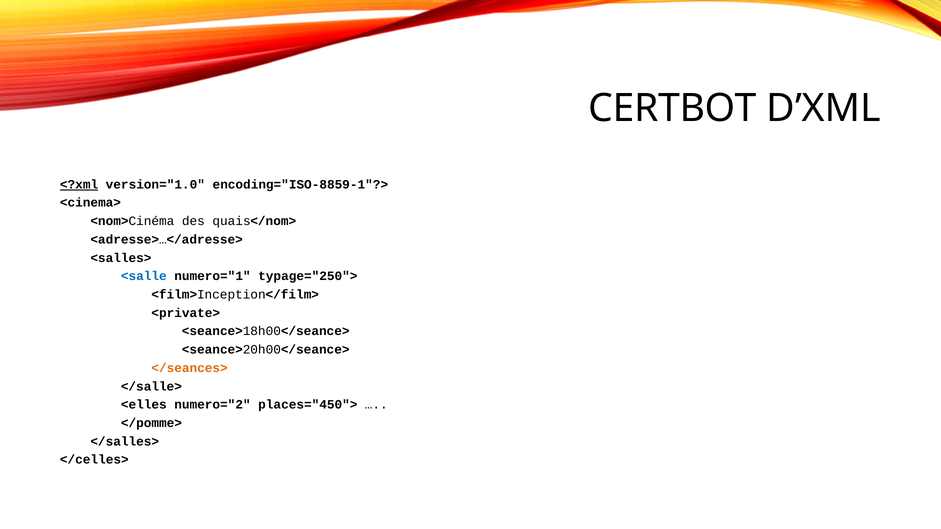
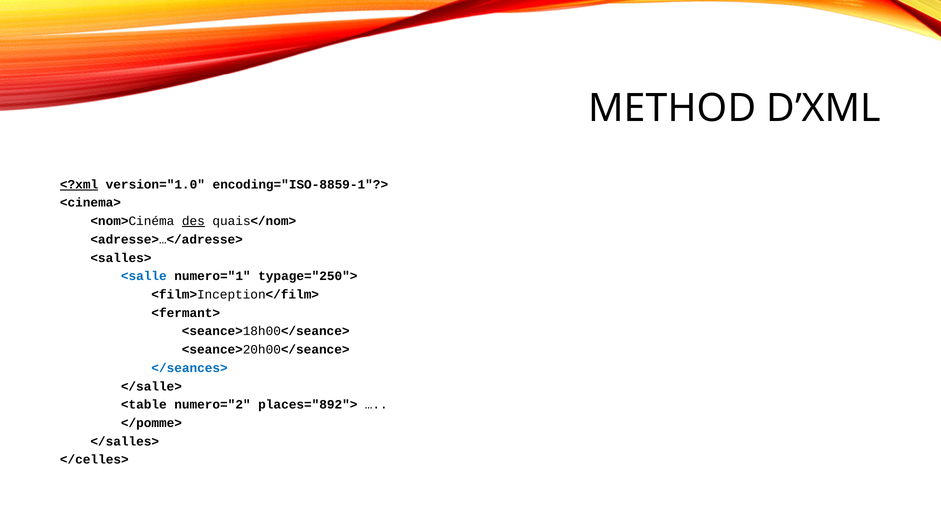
CERTBOT: CERTBOT -> METHOD (672, 109)
des underline: none -> present (193, 221)
<private>: <private> -> <fermant> (186, 313)
</seances> colour: orange -> blue (190, 368)
<elles: <elles -> <table (144, 405)
places="450">: places="450"> -> places="892"> (308, 405)
